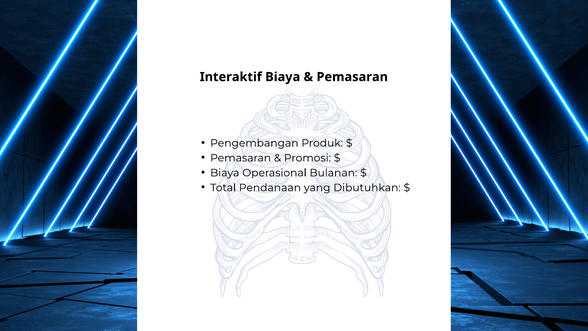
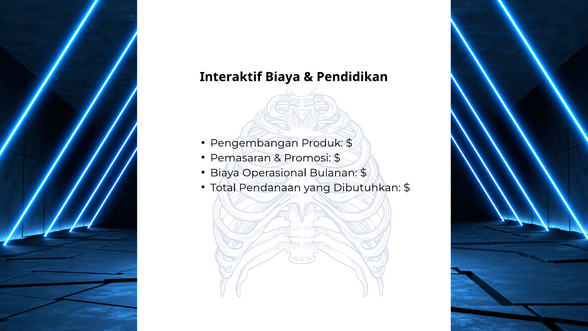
Pemasaran: Pemasaran -> Pendidikan (352, 77)
